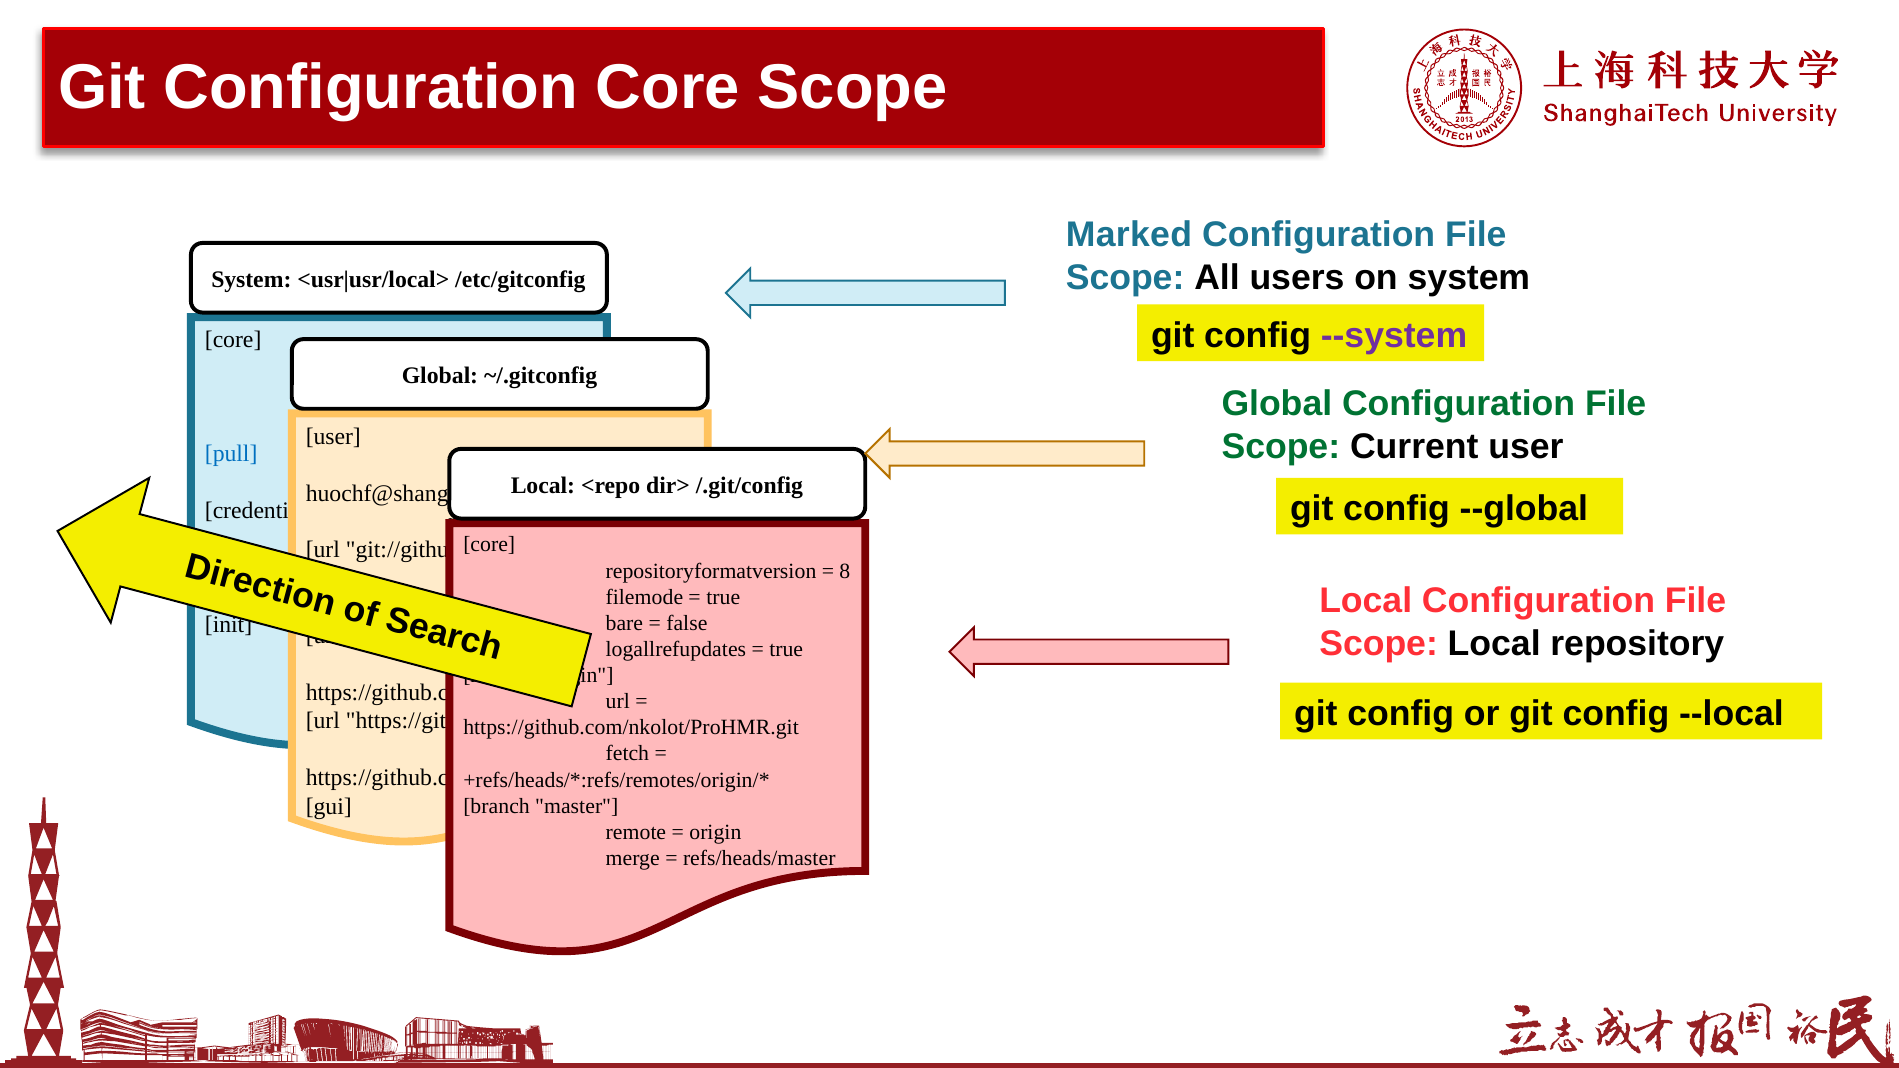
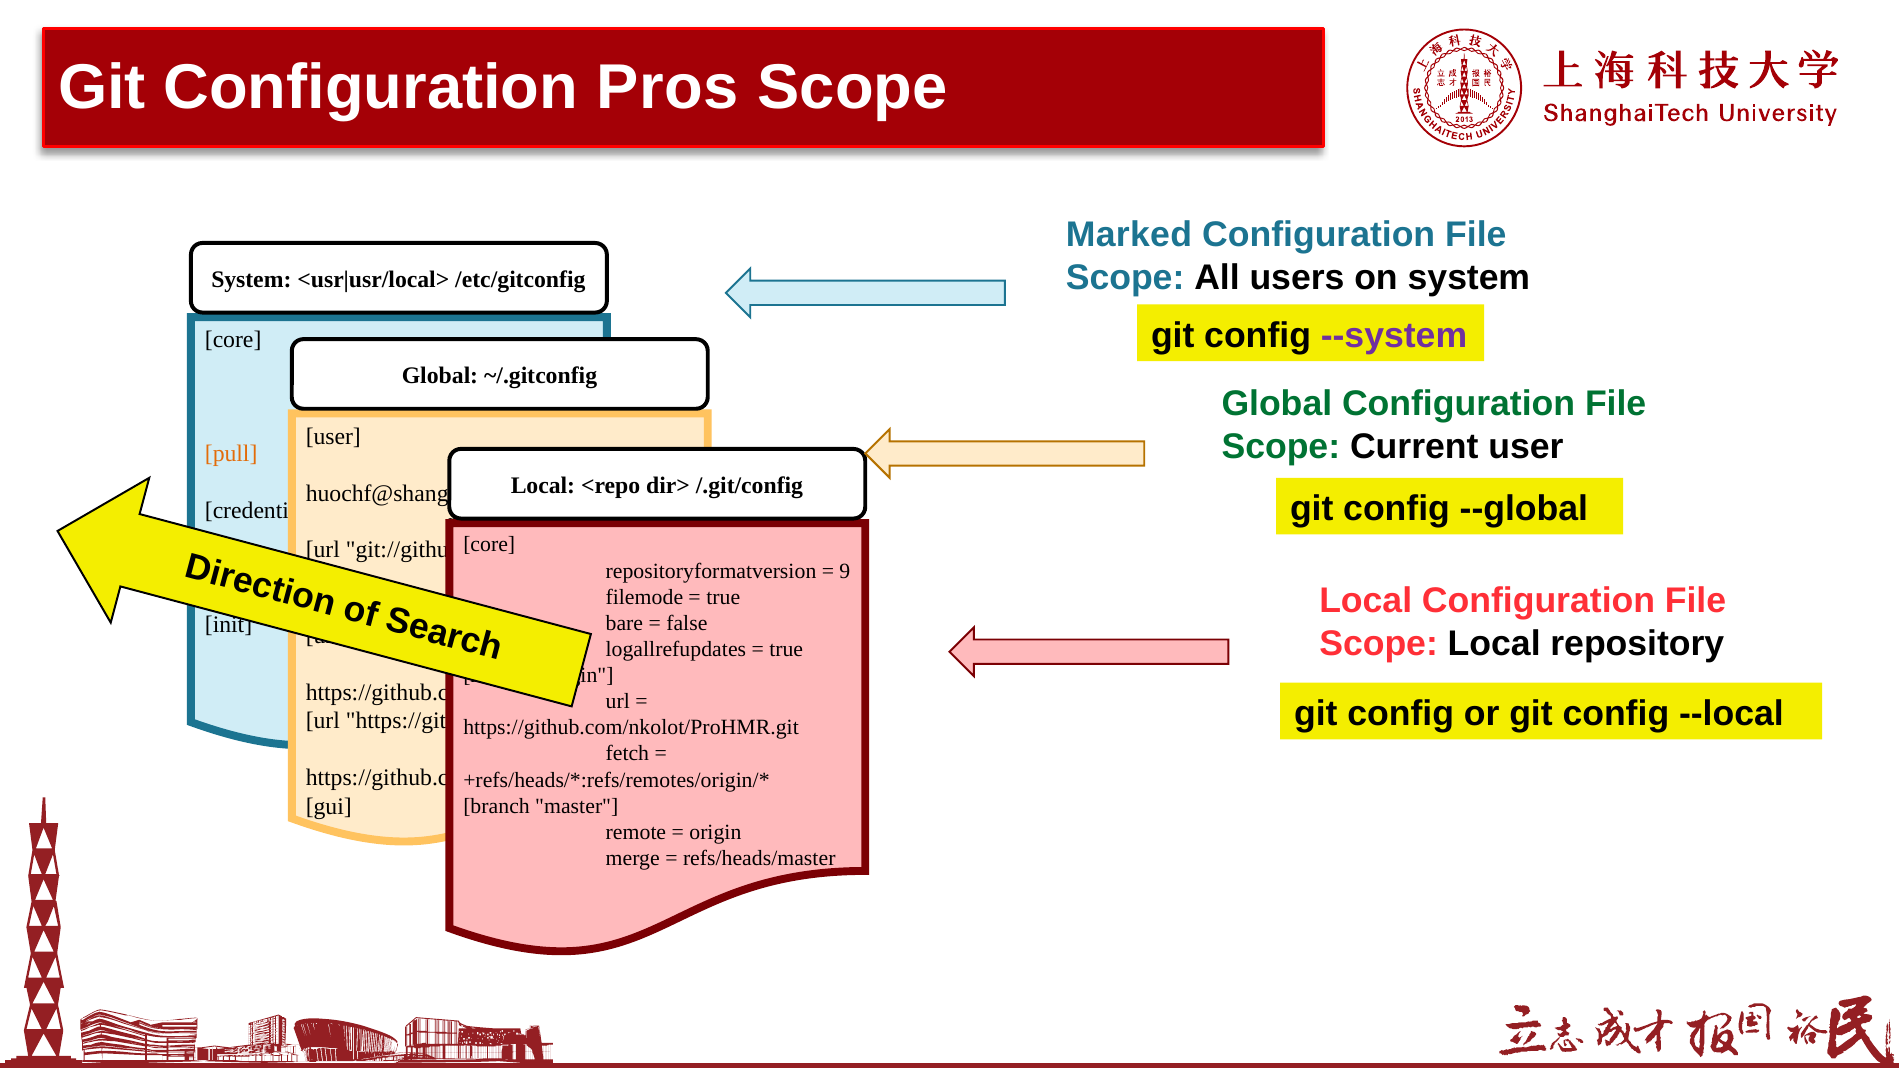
Configuration Core: Core -> Pros (668, 87)
pull colour: blue -> orange (231, 454)
8: 8 -> 9 (845, 571)
